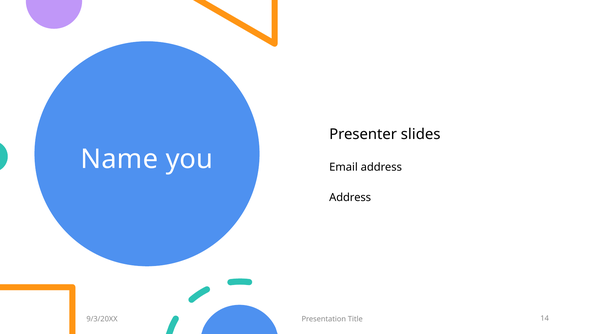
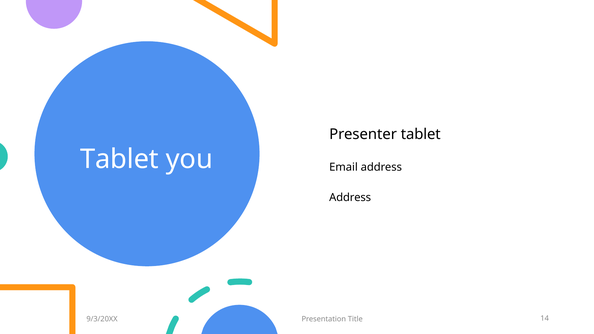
Presenter slides: slides -> tablet (421, 134)
Name: Name -> Tablet (119, 159)
